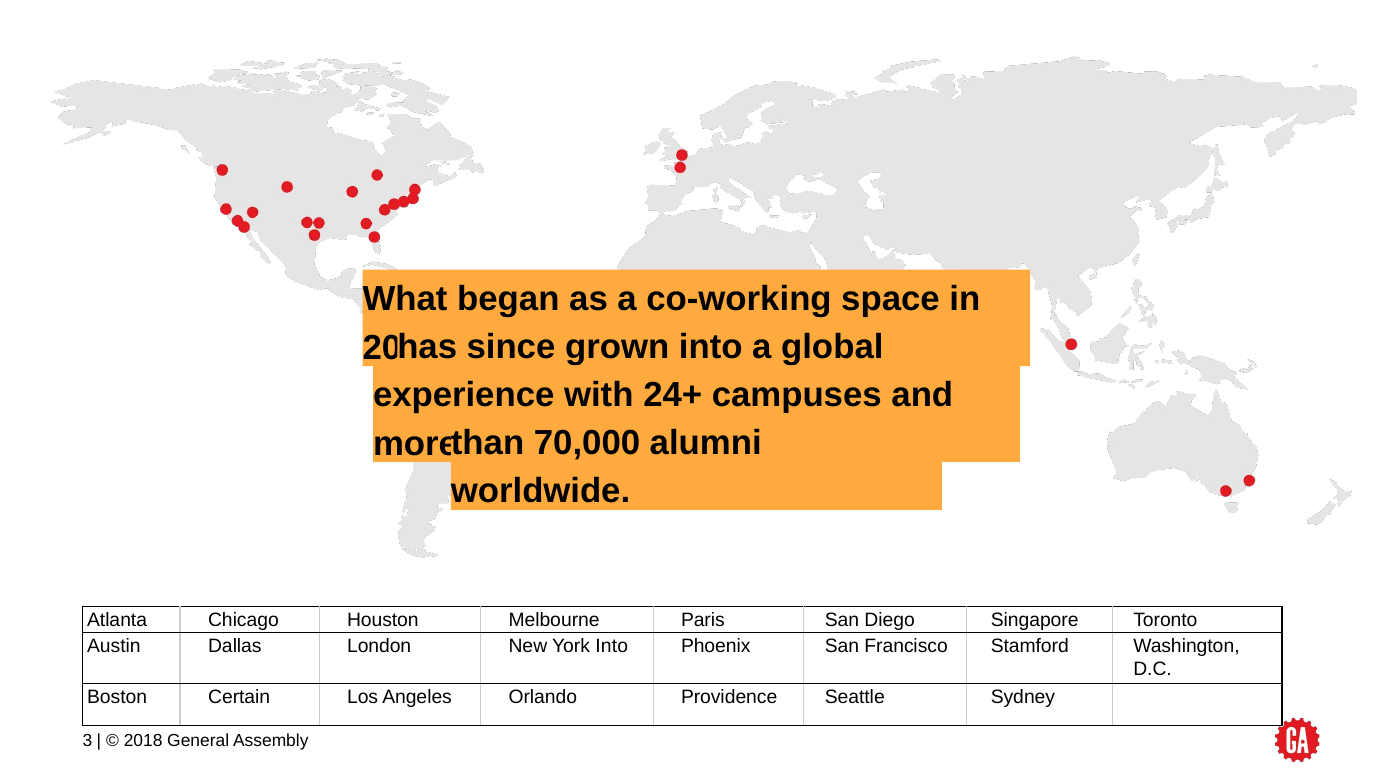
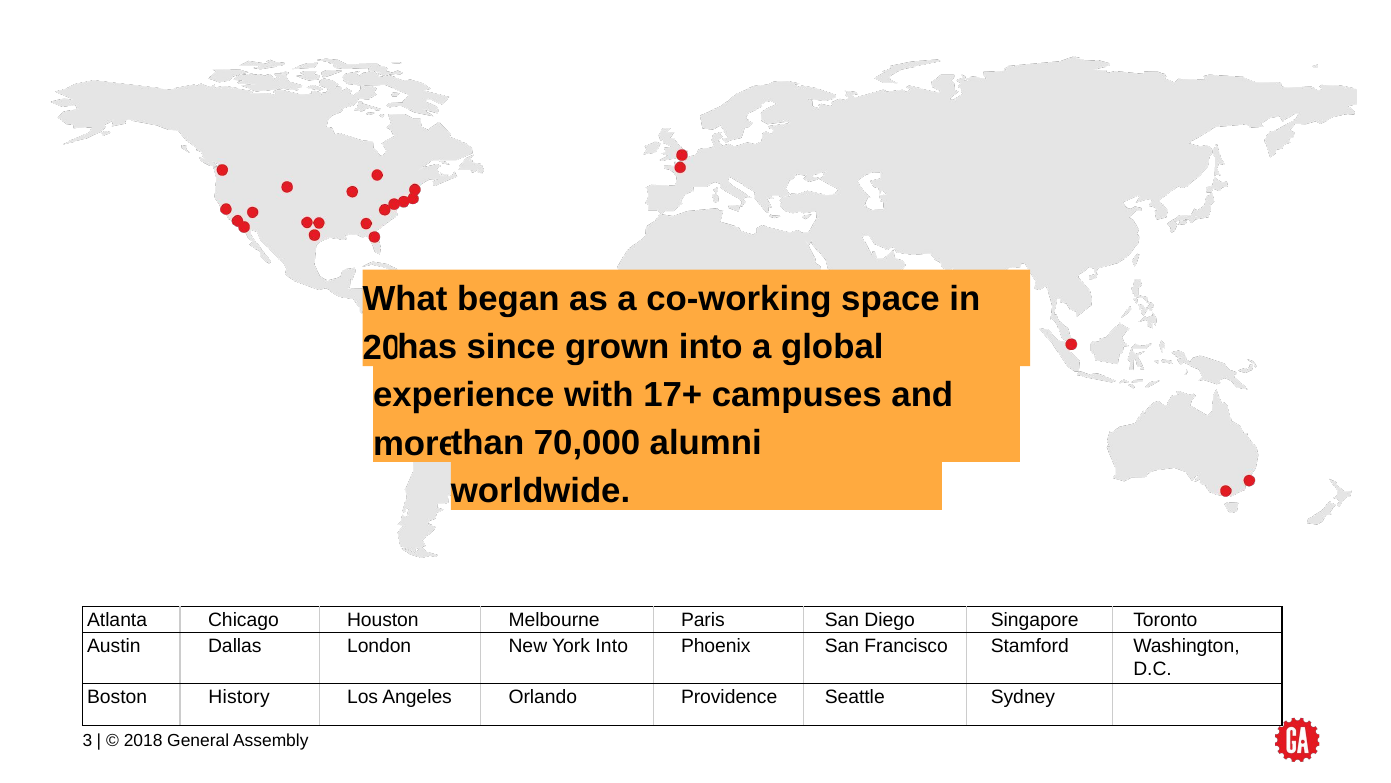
24+: 24+ -> 17+ (673, 395)
Certain: Certain -> History (239, 697)
